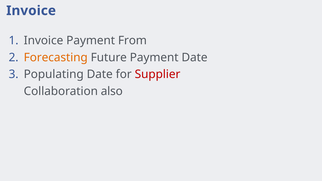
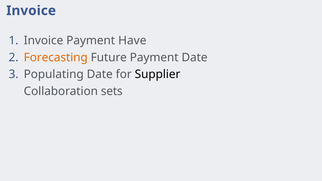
From: From -> Have (132, 41)
Supplier colour: red -> black (158, 74)
also: also -> sets (112, 91)
